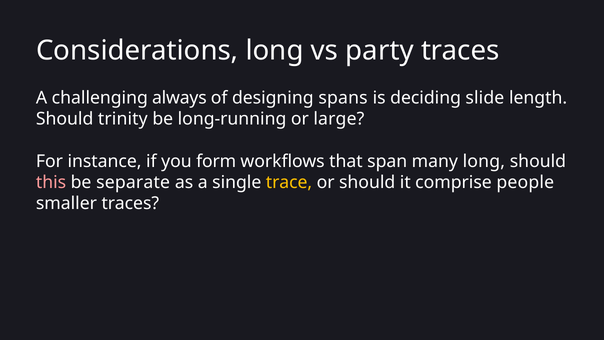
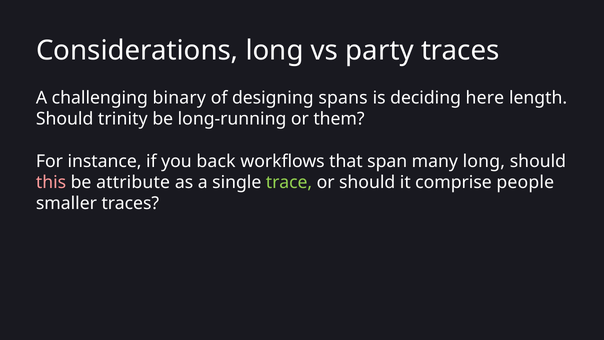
always: always -> binary (179, 98)
slide: slide -> here (485, 98)
large: large -> them (339, 119)
form: form -> back (216, 161)
separate: separate -> attribute (133, 182)
trace colour: yellow -> light green (289, 182)
